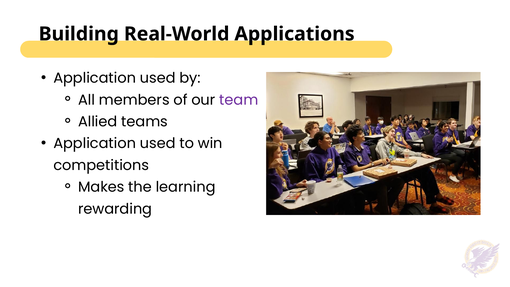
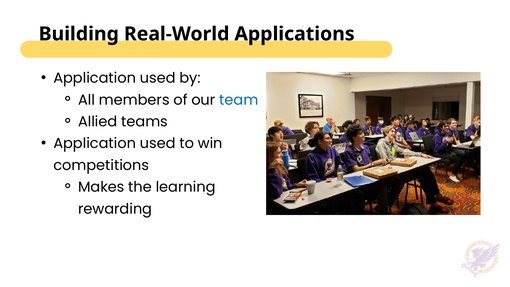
team colour: purple -> blue (239, 100)
